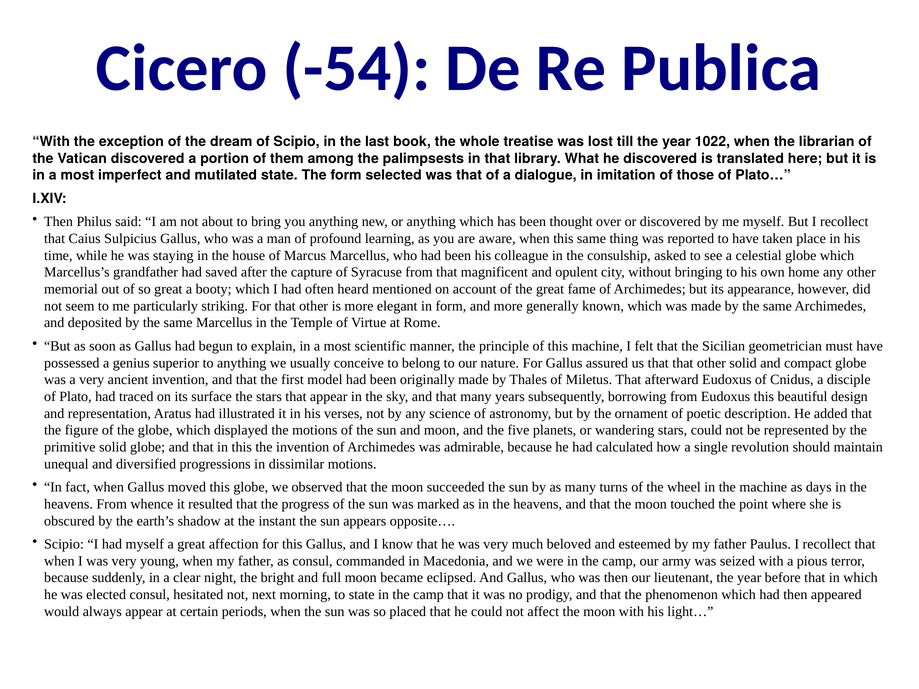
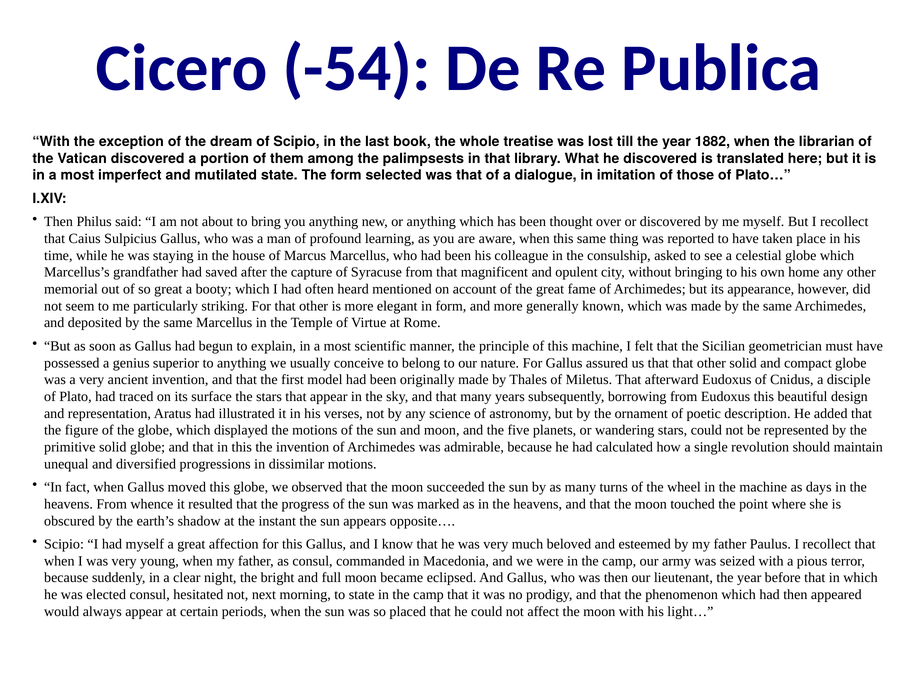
1022: 1022 -> 1882 (712, 142)
